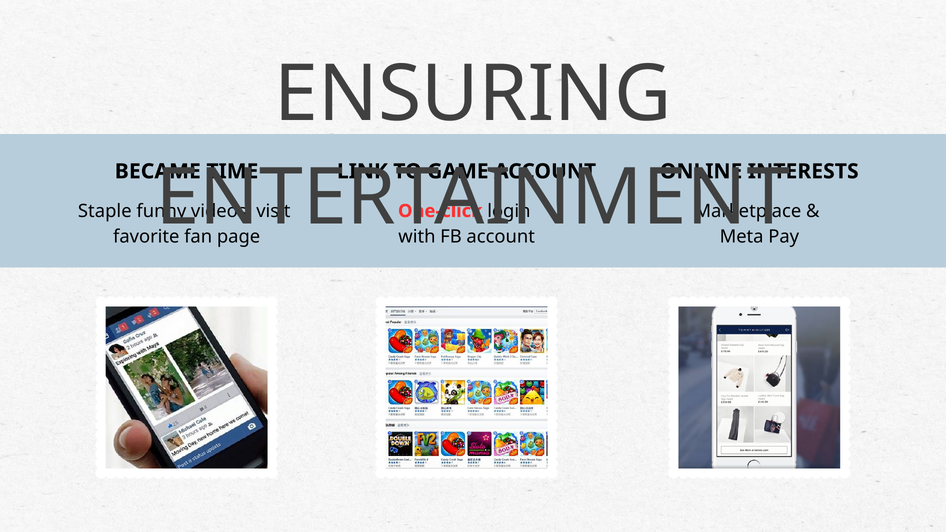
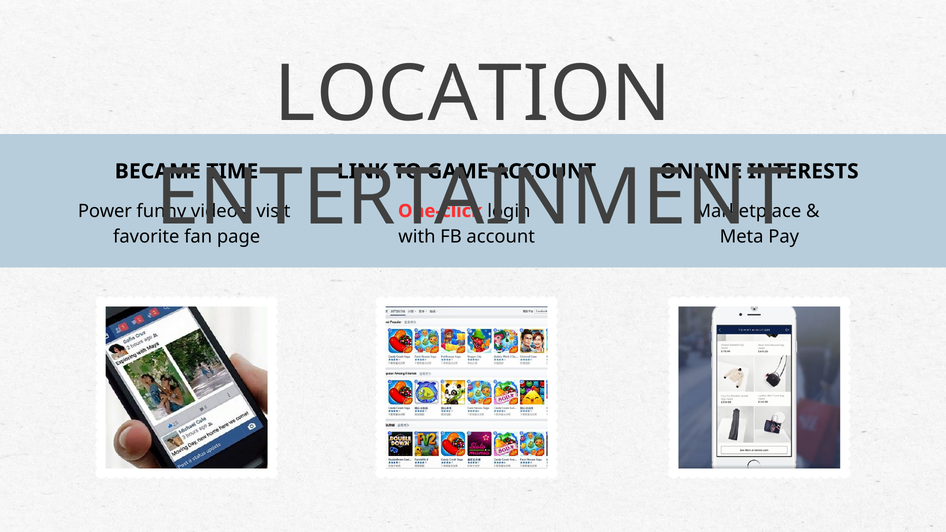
ENSURING: ENSURING -> LOCATION (473, 94)
Staple: Staple -> Power (105, 211)
